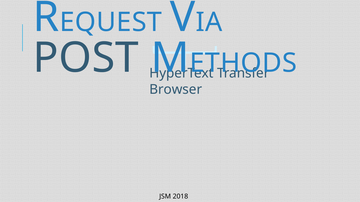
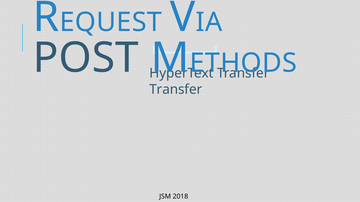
Browser: Browser -> Transfer (176, 90)
